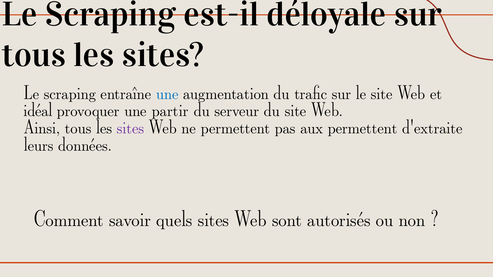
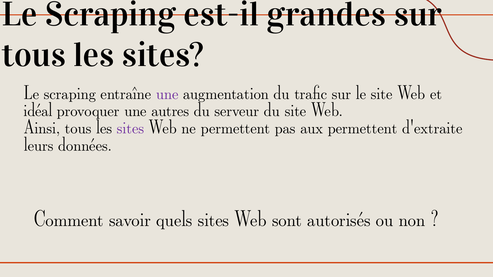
déloyale: déloyale -> grandes (326, 14)
une colour: blue -> purple (167, 94)
partir: partir -> autres (170, 112)
